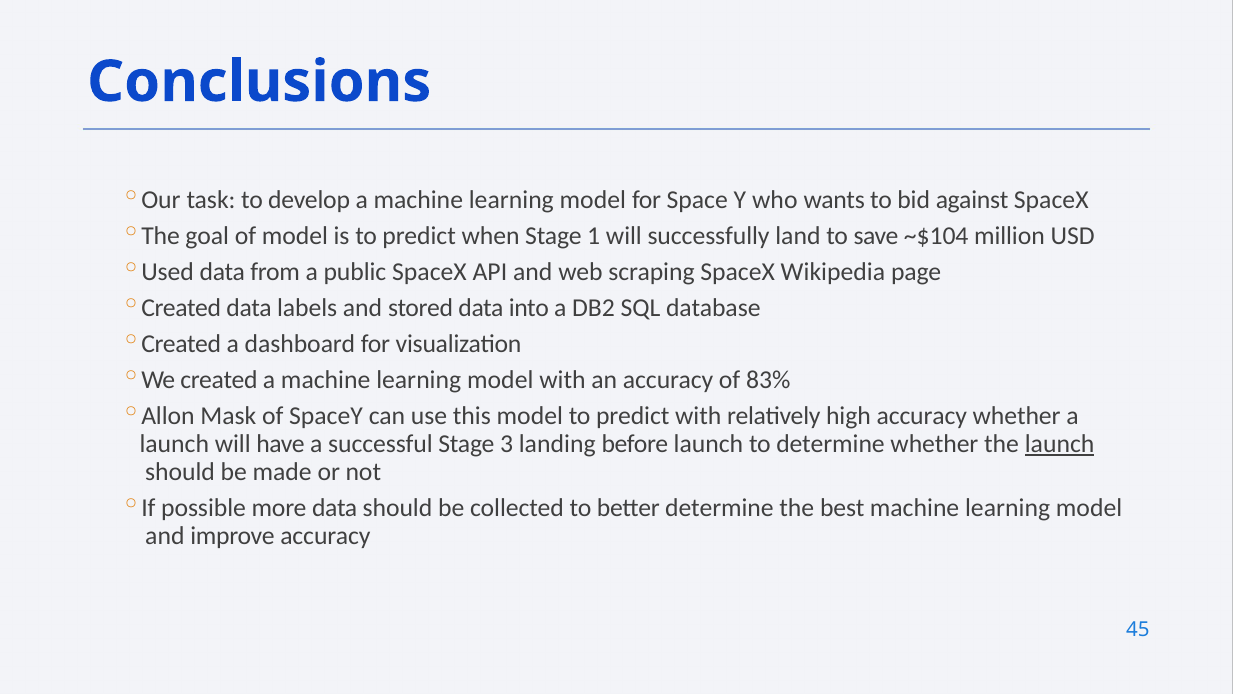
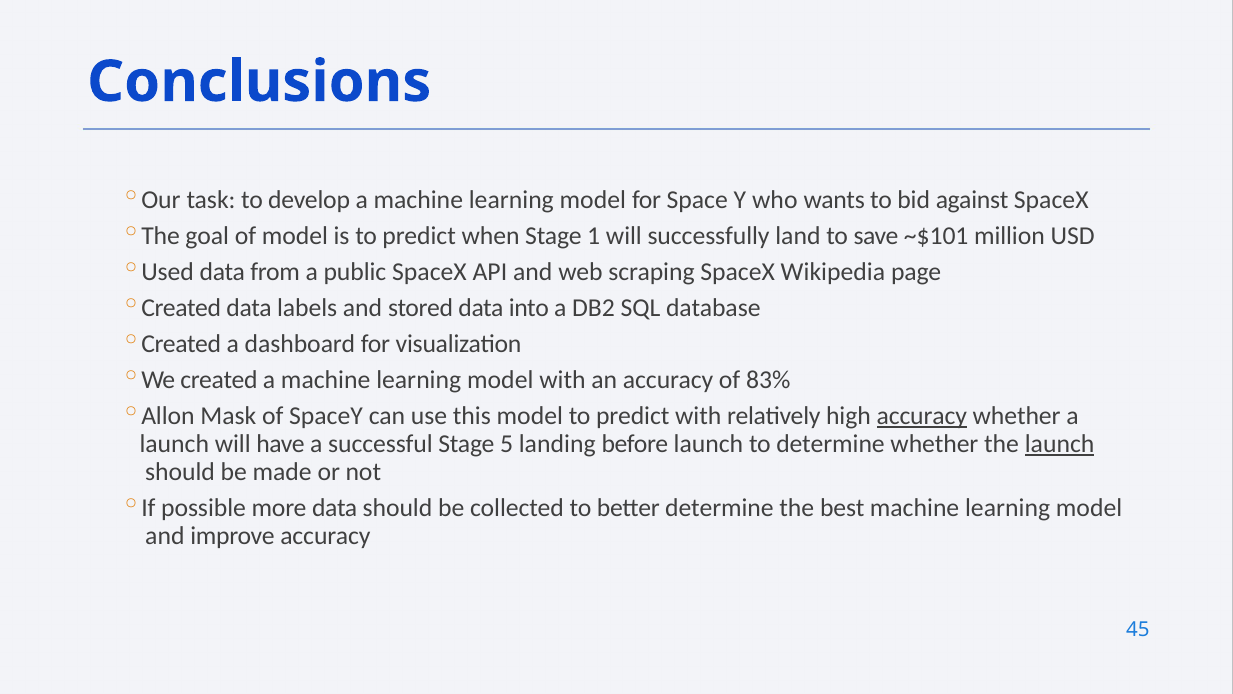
~$104: ~$104 -> ~$101 (936, 236)
accuracy underline: none -> present (922, 416)
3: 3 -> 5 (507, 444)
